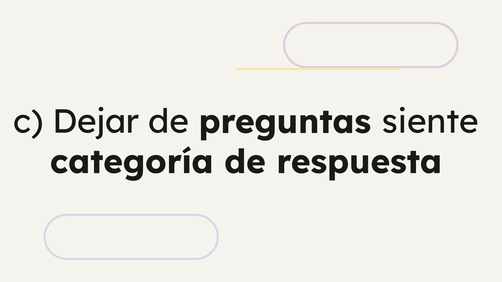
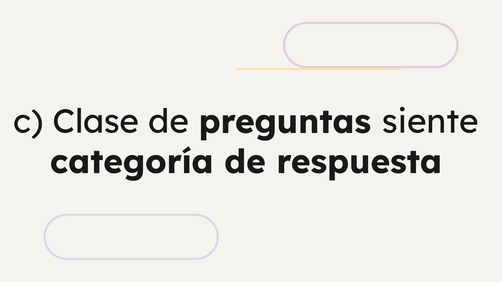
Dejar: Dejar -> Clase (96, 122)
